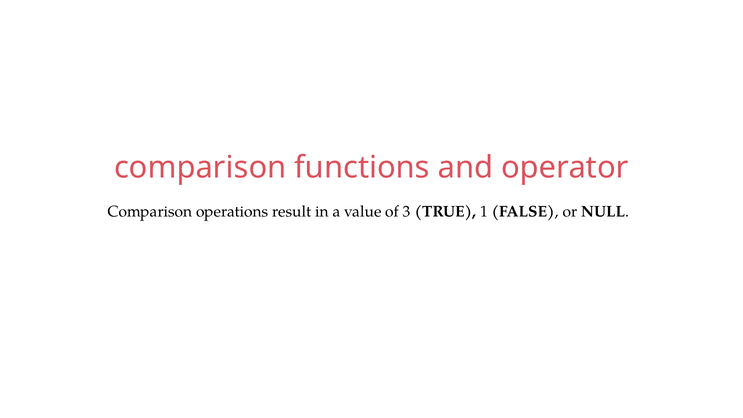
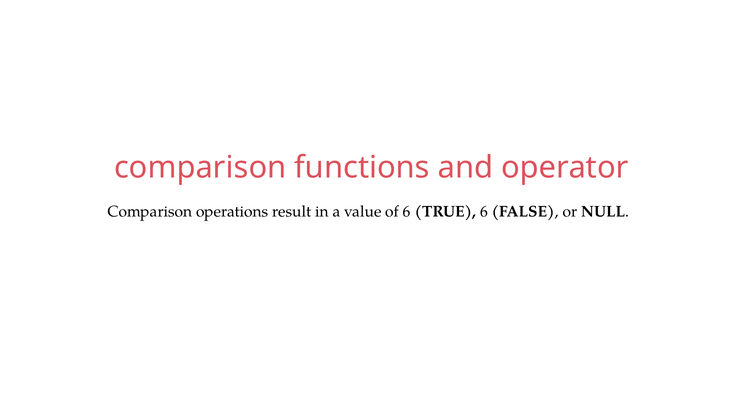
of 3: 3 -> 6 (407, 211)
TRUE 1: 1 -> 6 (484, 211)
